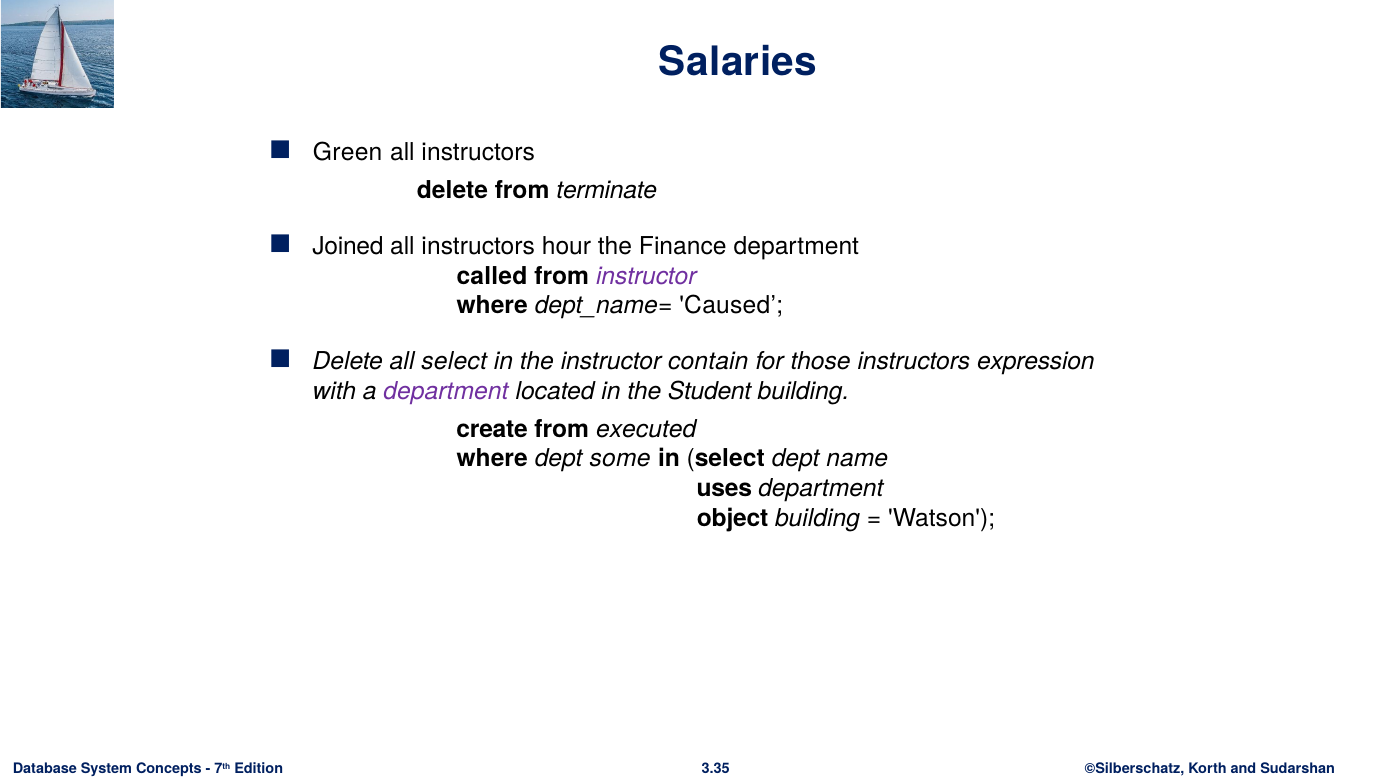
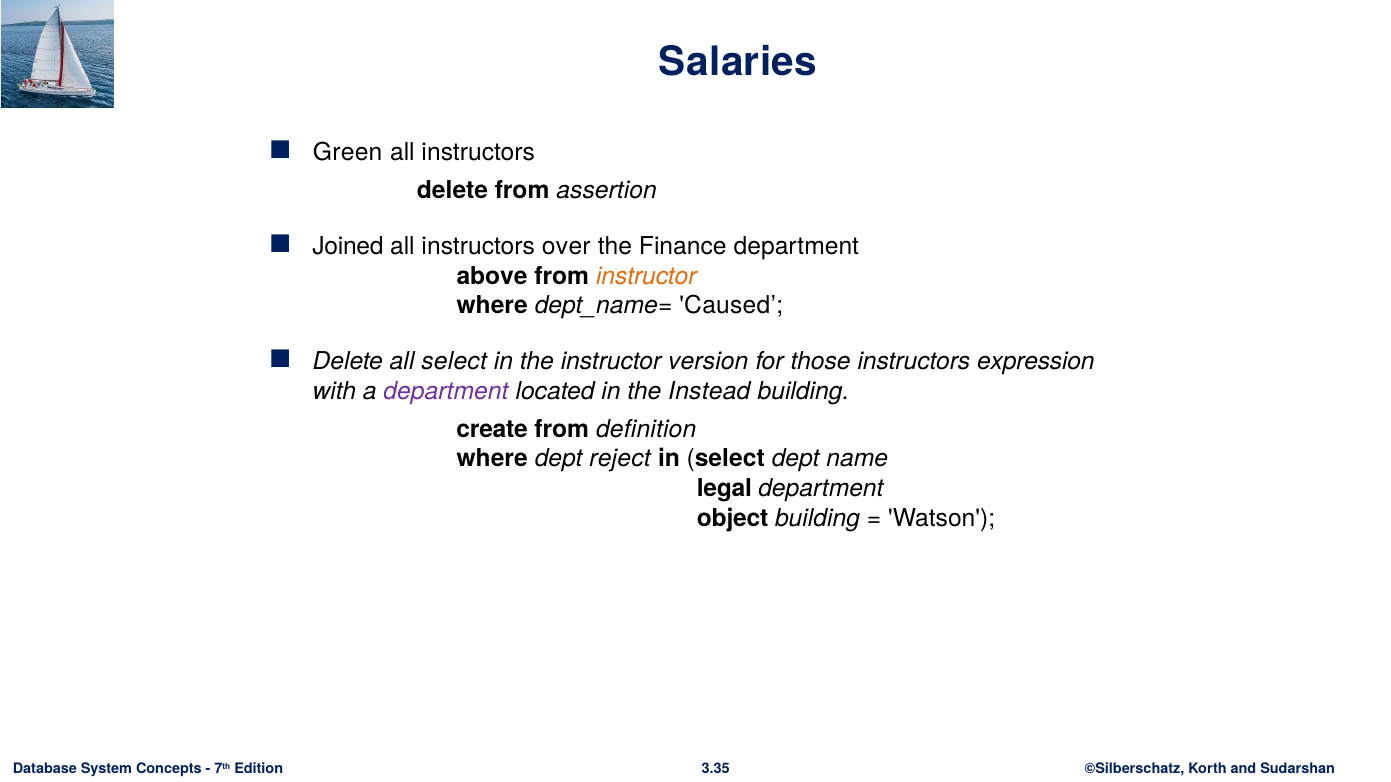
terminate: terminate -> assertion (607, 190)
hour: hour -> over (566, 246)
called: called -> above (492, 276)
instructor colour: purple -> orange (646, 276)
contain: contain -> version (708, 362)
Student: Student -> Instead (709, 391)
executed: executed -> definition (646, 430)
some: some -> reject (620, 459)
uses: uses -> legal (724, 489)
